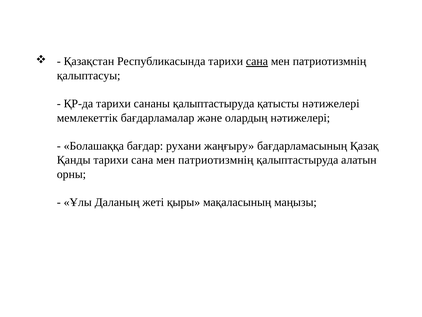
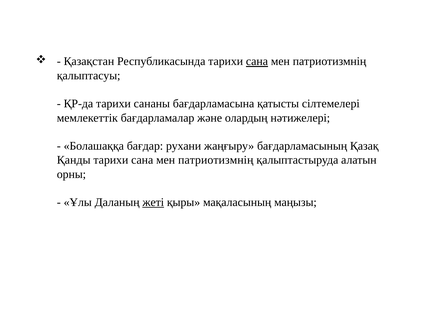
сананы қалыптастыруда: қалыптастыруда -> бағдарламасына (214, 104)
қатысты нәтижелері: нәтижелері -> сілтемелері (331, 104)
жеті underline: none -> present (153, 202)
